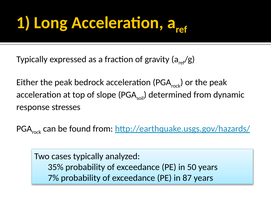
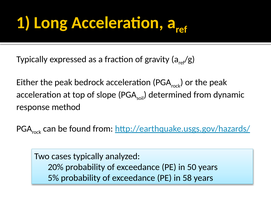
stresses: stresses -> method (66, 107)
35%: 35% -> 20% (56, 167)
7%: 7% -> 5% (53, 178)
87: 87 -> 58 (187, 178)
